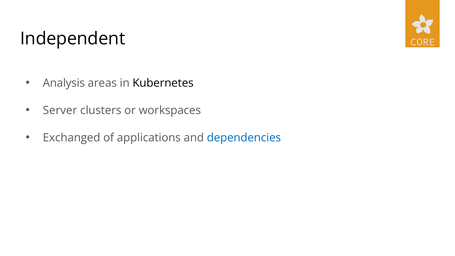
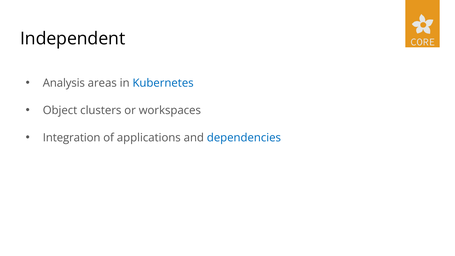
Kubernetes colour: black -> blue (163, 83)
Server: Server -> Object (60, 110)
Exchanged: Exchanged -> Integration (72, 138)
